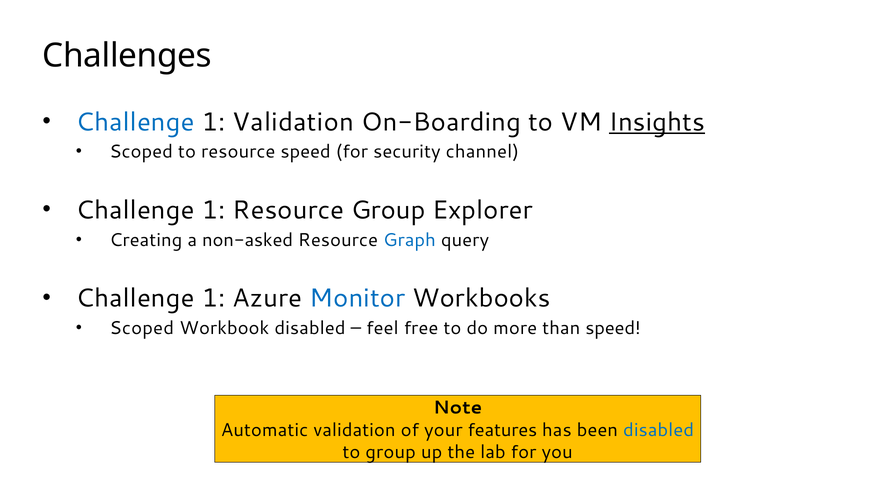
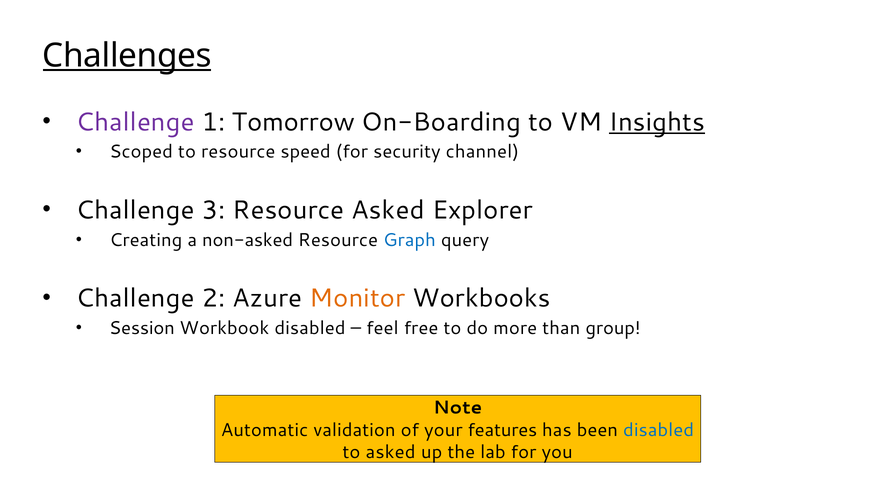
Challenges underline: none -> present (127, 56)
Challenge colour: blue -> purple (135, 122)
1 Validation: Validation -> Tomorrow (293, 122)
1: 1 -> 3 (214, 210)
Resource Group: Group -> Asked (388, 210)
1: 1 -> 2 (214, 298)
Monitor colour: blue -> orange (357, 298)
Scoped: Scoped -> Session (142, 328)
than speed: speed -> group (613, 328)
to group: group -> asked (391, 452)
